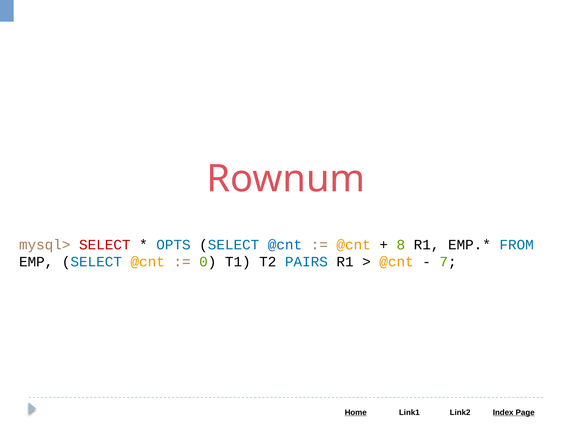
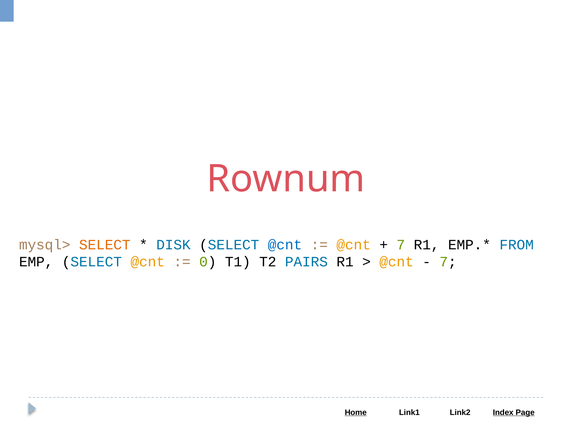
SELECT colour: red -> orange (105, 245)
OPTS: OPTS -> DISK (173, 245)
8: 8 -> 7 (401, 245)
